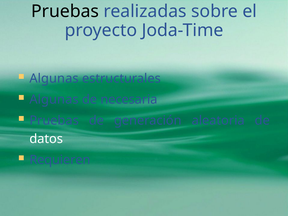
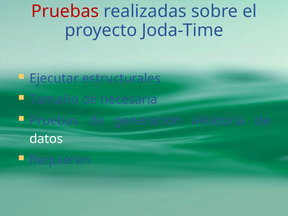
Pruebas colour: black -> red (65, 11)
Algunas: Algunas -> Ejecutar (54, 78)
Algunas: Algunas -> Tamaño (54, 99)
